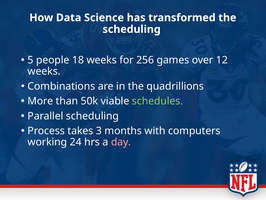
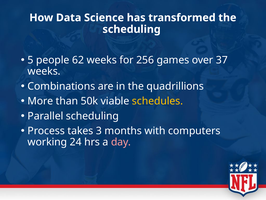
18: 18 -> 62 (78, 60)
12: 12 -> 37 (222, 60)
schedules colour: light green -> yellow (157, 101)
